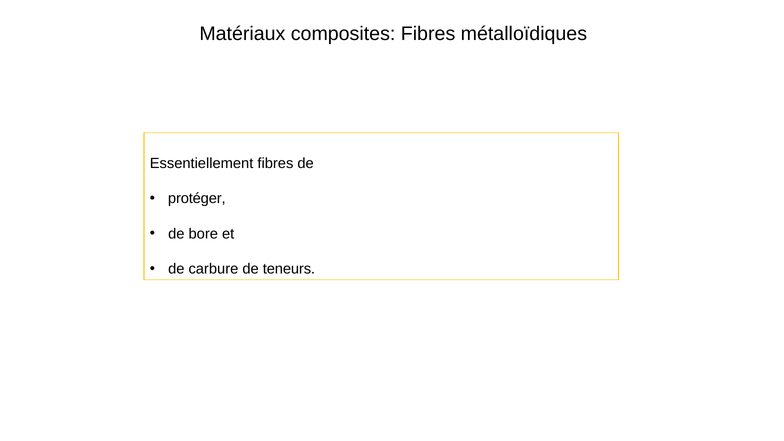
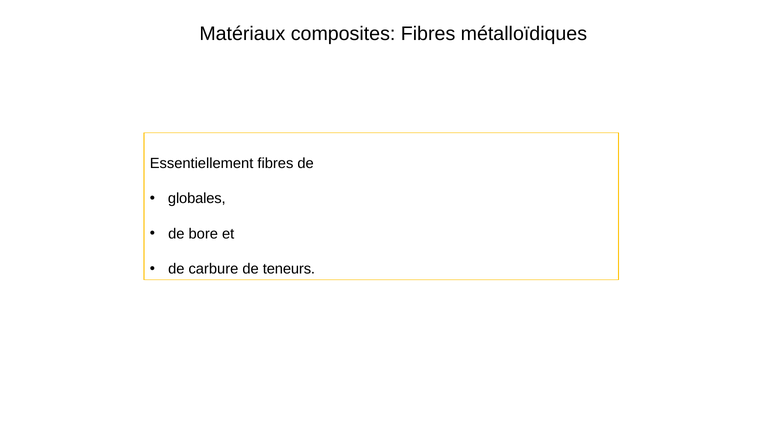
protéger: protéger -> globales (197, 198)
